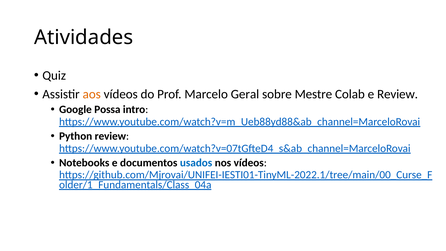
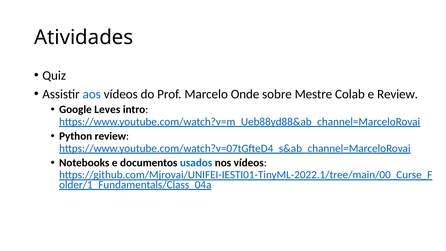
aos colour: orange -> blue (92, 94)
Geral: Geral -> Onde (245, 94)
Possa: Possa -> Leves (107, 109)
